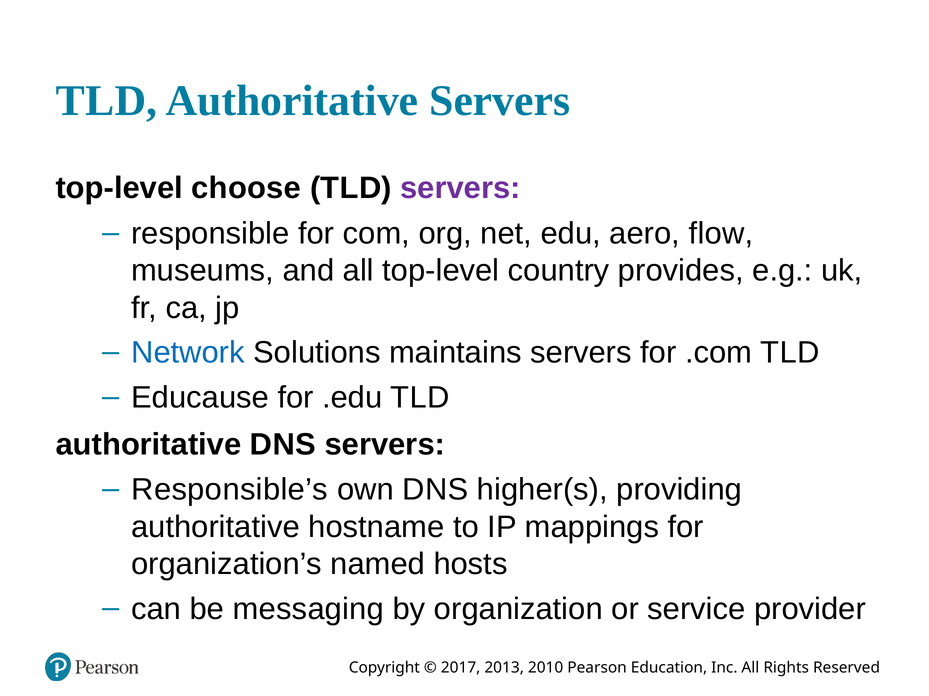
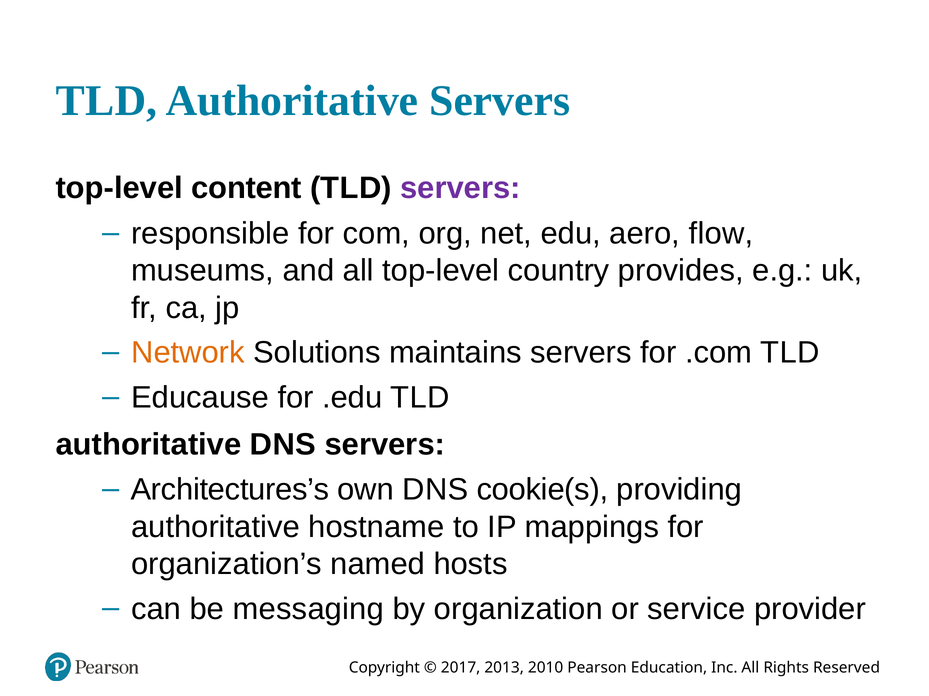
choose: choose -> content (247, 188)
Network colour: blue -> orange (188, 353)
Responsible’s: Responsible’s -> Architectures’s (230, 490)
higher(s: higher(s -> cookie(s (542, 490)
